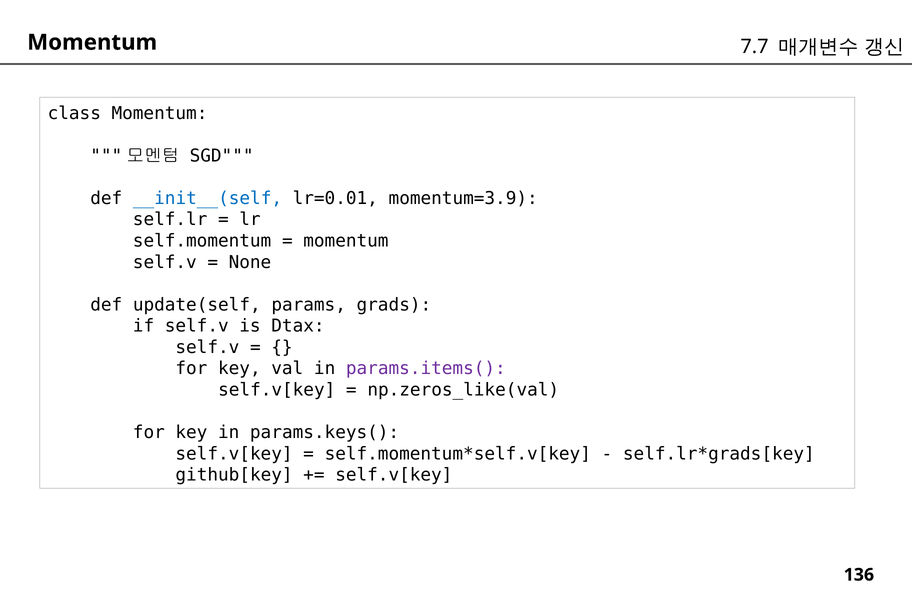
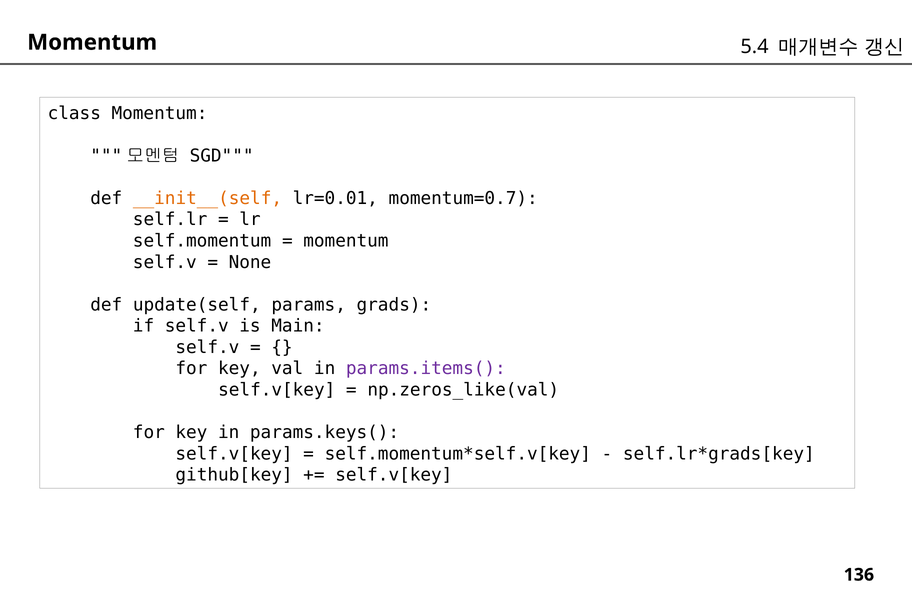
7.7: 7.7 -> 5.4 (755, 47)
__init__(self colour: blue -> orange (207, 198)
momentum=3.9: momentum=3.9 -> momentum=0.7 (463, 198)
Dtax: Dtax -> Main (298, 326)
